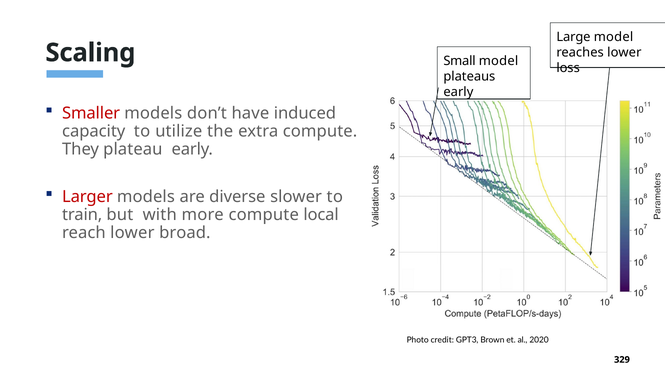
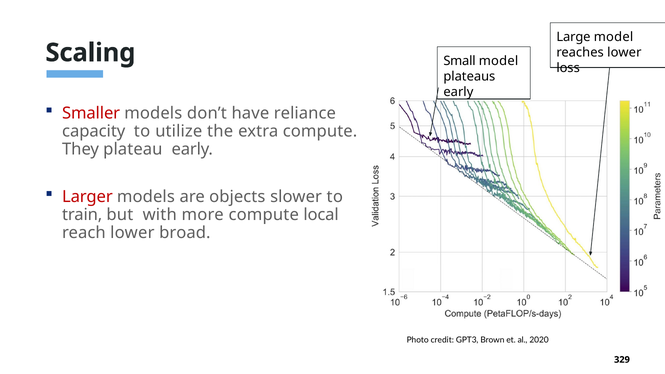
induced: induced -> reliance (305, 113)
diverse: diverse -> objects (237, 197)
